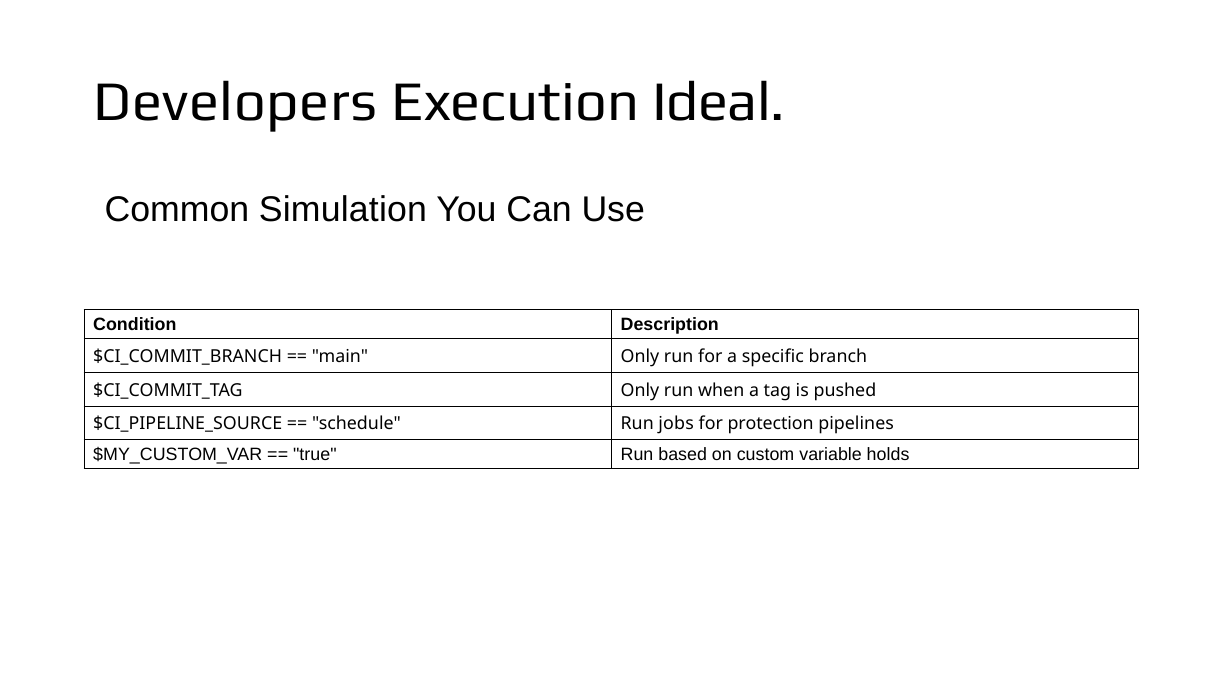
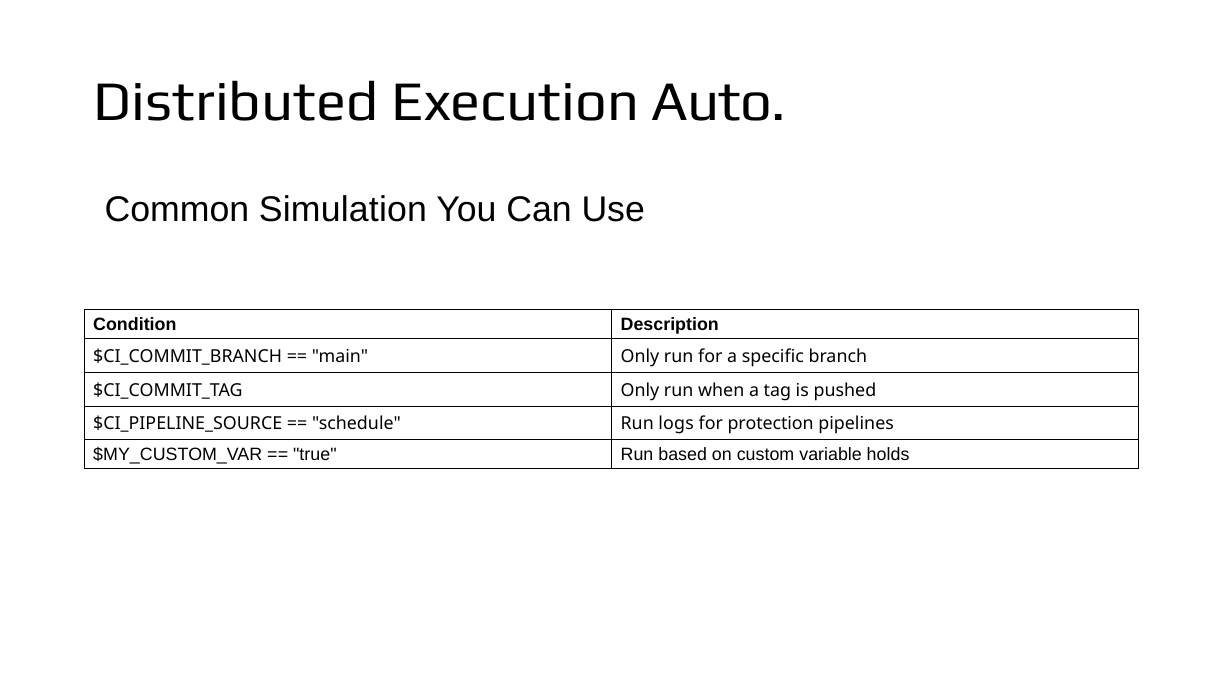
Developers: Developers -> Distributed (236, 102)
Ideal: Ideal -> Auto (719, 102)
jobs: jobs -> logs (676, 424)
